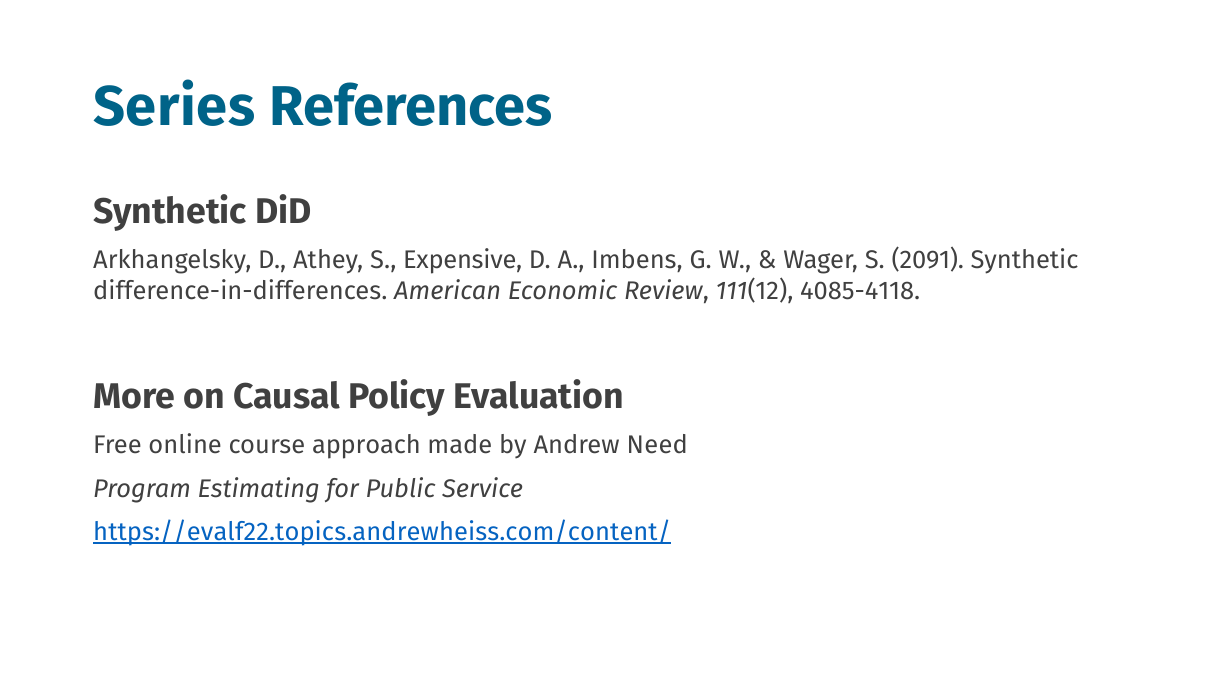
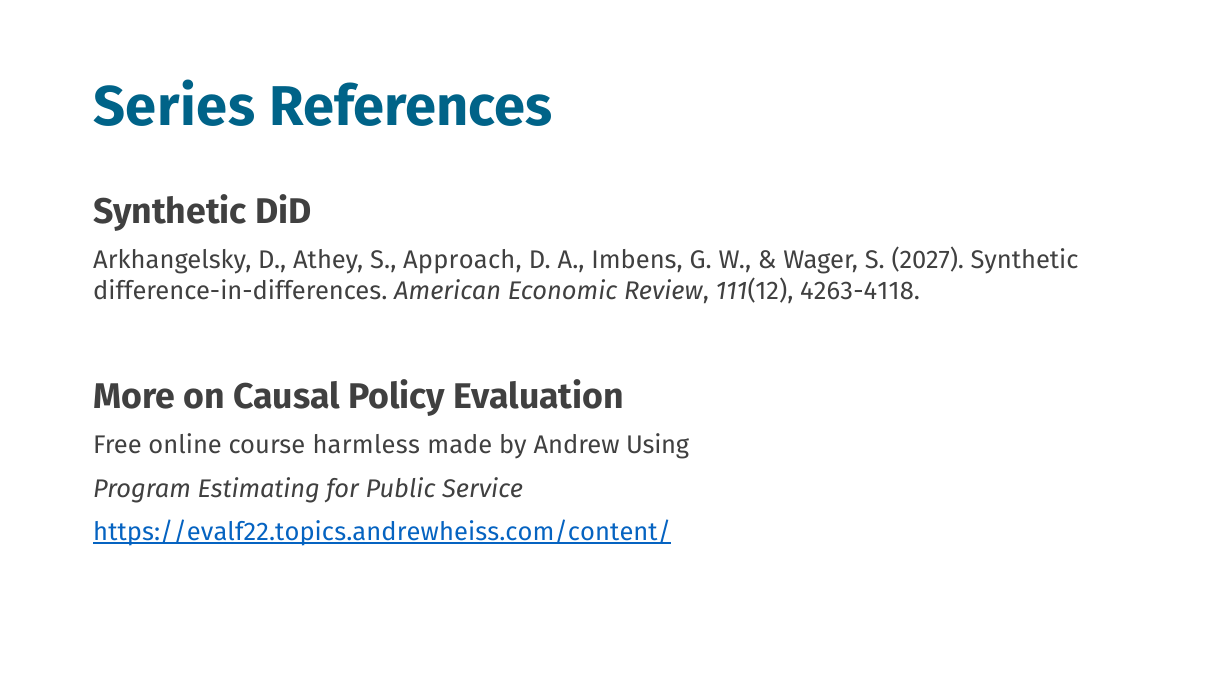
Expensive: Expensive -> Approach (462, 260)
2091: 2091 -> 2027 (928, 260)
4085-4118: 4085-4118 -> 4263-4118 (860, 291)
approach: approach -> harmless (366, 445)
Need: Need -> Using (658, 445)
